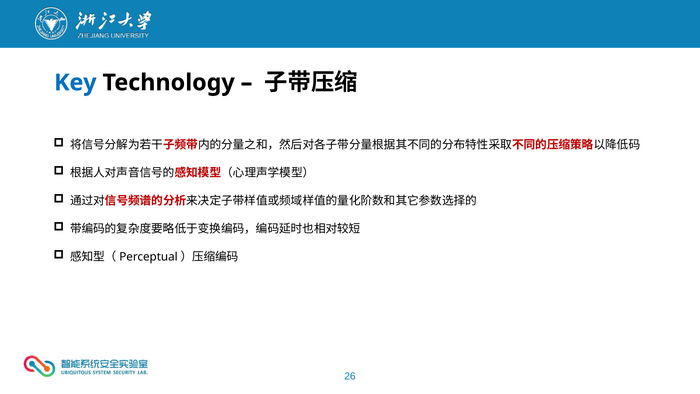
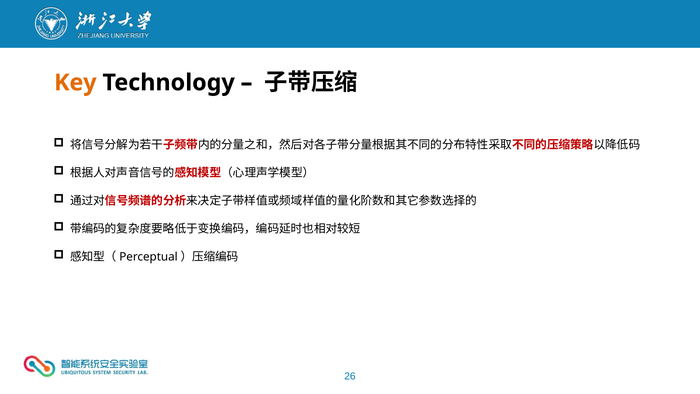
Key colour: blue -> orange (75, 83)
